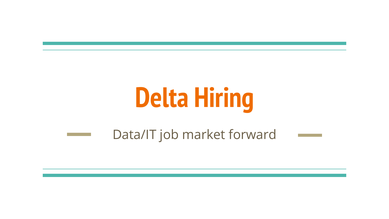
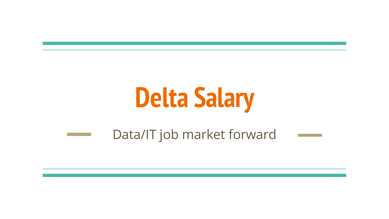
Hiring: Hiring -> Salary (224, 98)
